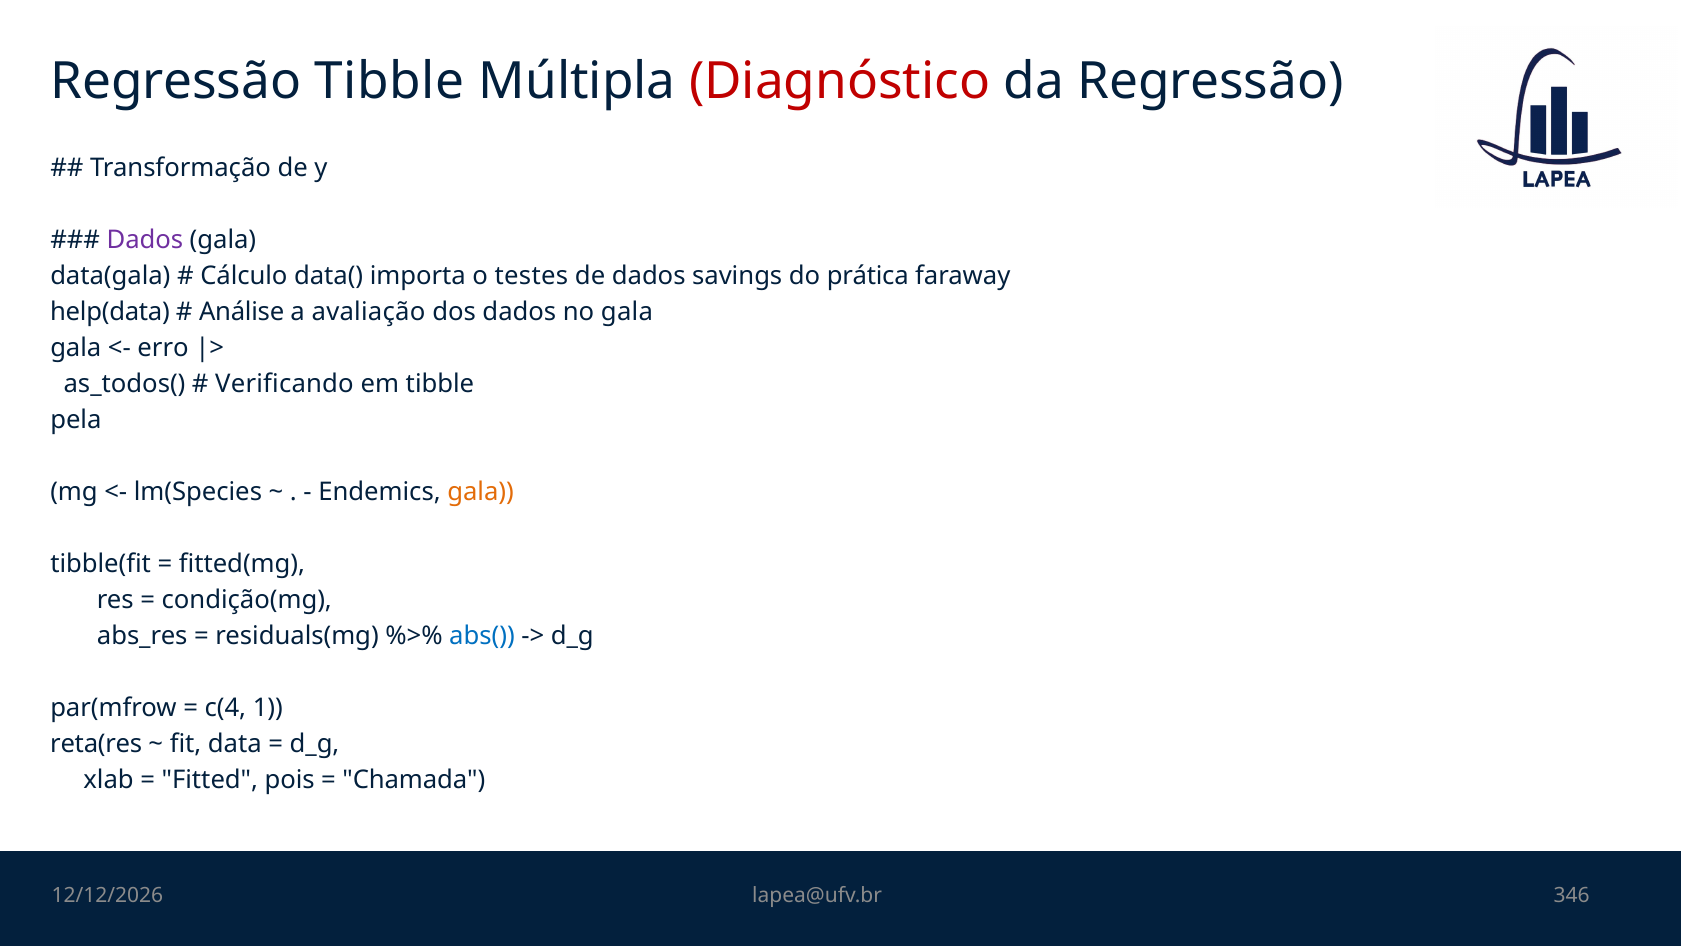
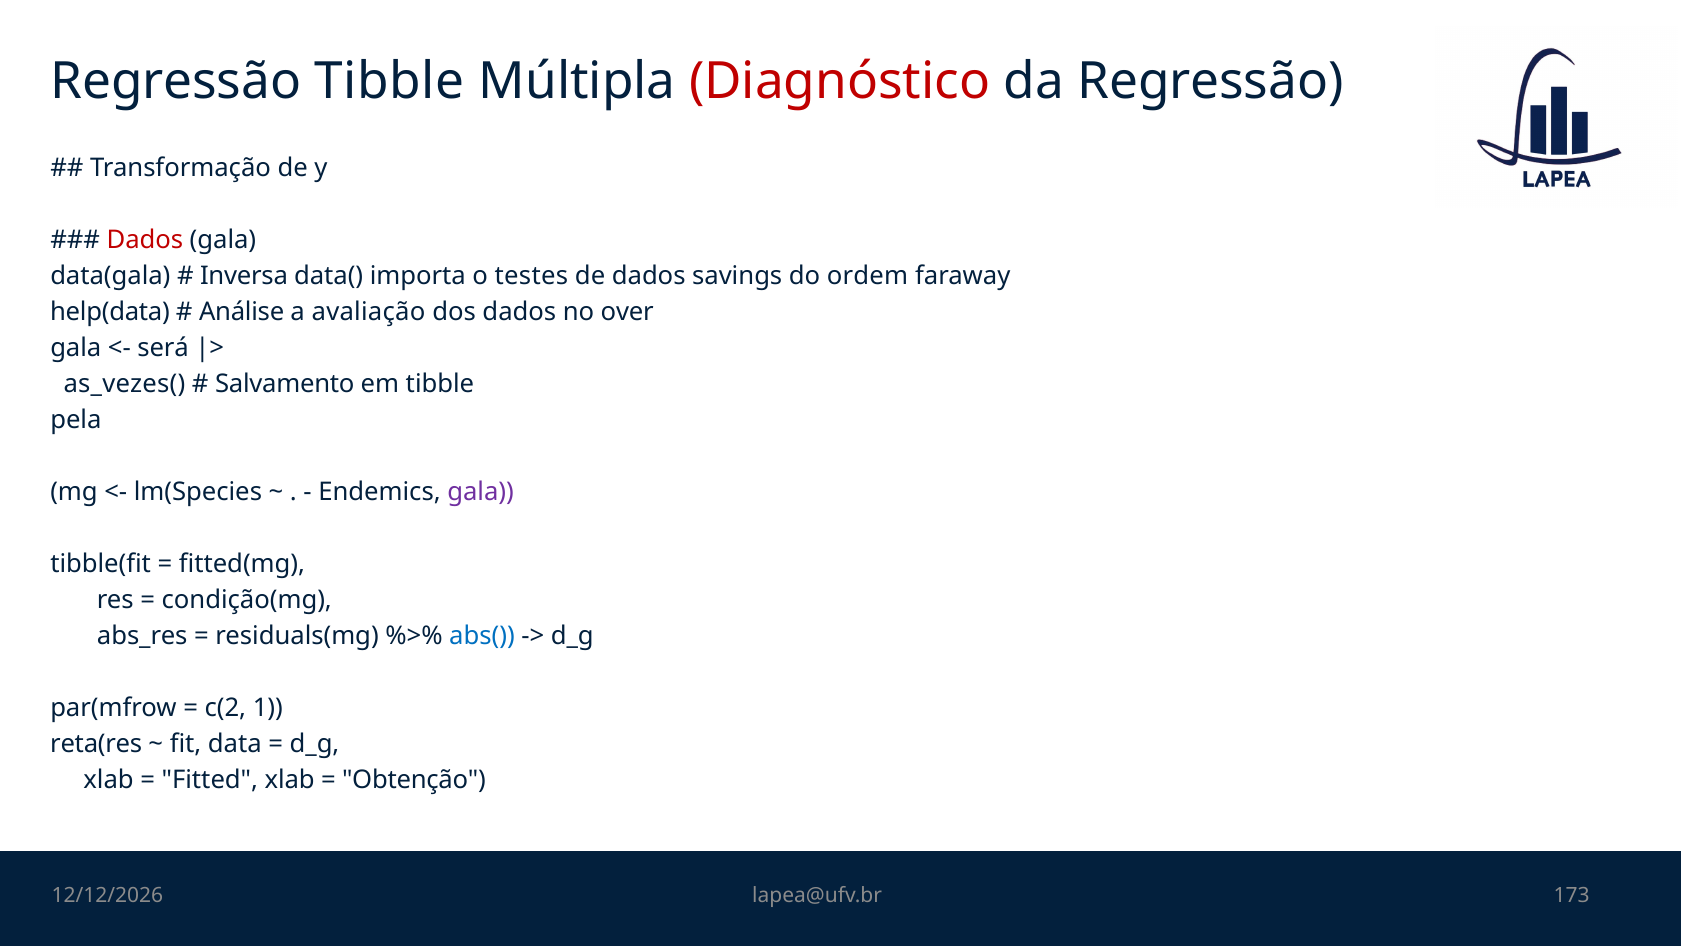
Dados colour: purple -> red (145, 240)
Cálculo: Cálculo -> Inversa (244, 276)
prática: prática -> ordem (867, 276)
no gala: gala -> over (627, 312)
erro: erro -> será (163, 348)
as_todos(: as_todos( -> as_vezes( (124, 384)
Verificando: Verificando -> Salvamento (285, 384)
gala colour: orange -> purple (481, 492)
c(4: c(4 -> c(2 (225, 707)
Fitted pois: pois -> xlab (290, 779)
Chamada: Chamada -> Obtenção (414, 779)
346: 346 -> 173 (1572, 896)
